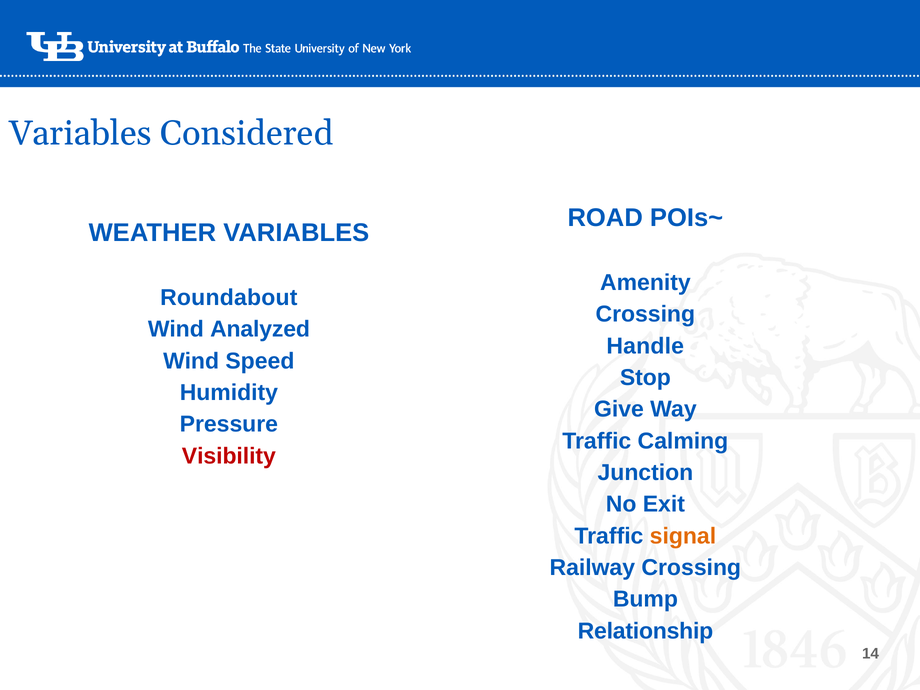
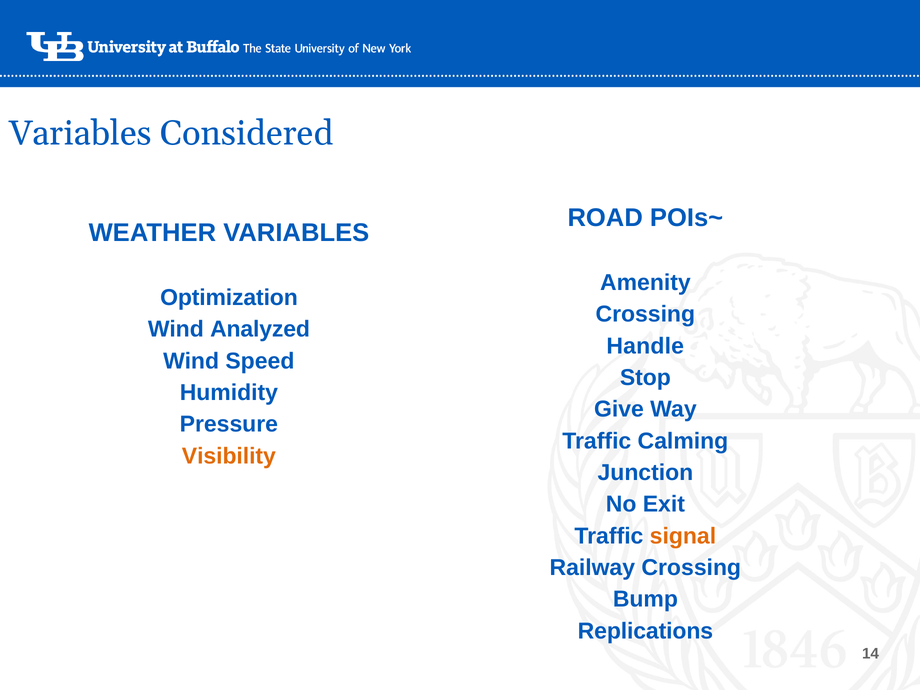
Roundabout: Roundabout -> Optimization (229, 298)
Visibility colour: red -> orange (229, 456)
Relationship: Relationship -> Replications (645, 631)
